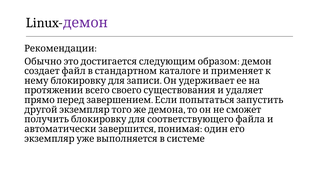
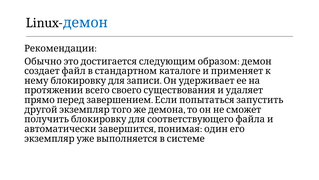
демон colour: purple -> blue (86, 23)
